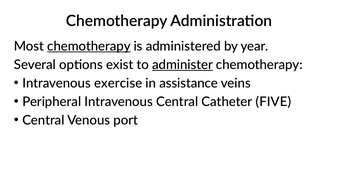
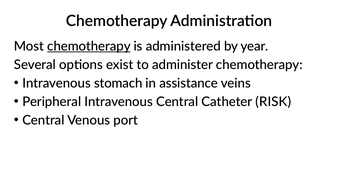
administer underline: present -> none (183, 65)
exercise: exercise -> stomach (118, 83)
FIVE: FIVE -> RISK (273, 102)
